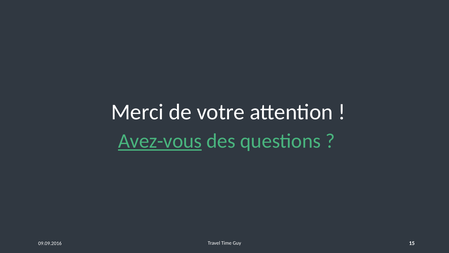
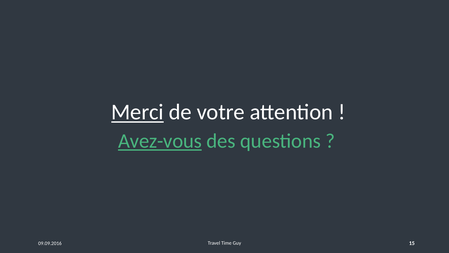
Merci underline: none -> present (137, 112)
